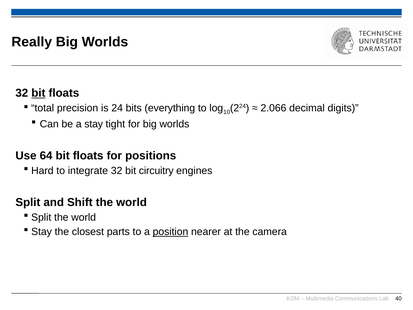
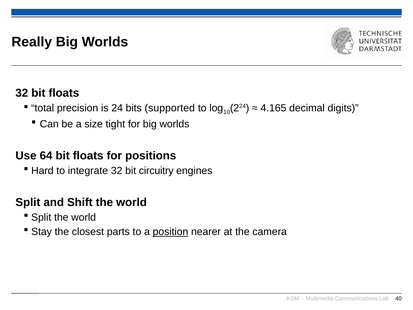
bit underline: present -> none (38, 93)
everything: everything -> supported (170, 108)
2.066: 2.066 -> 4.165 (273, 108)
a stay: stay -> size (94, 124)
